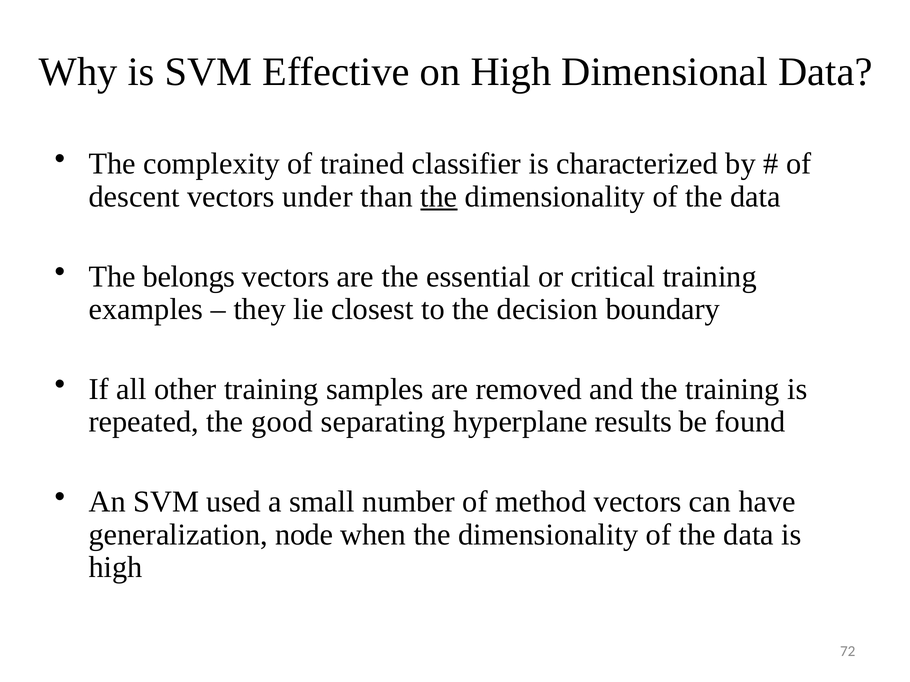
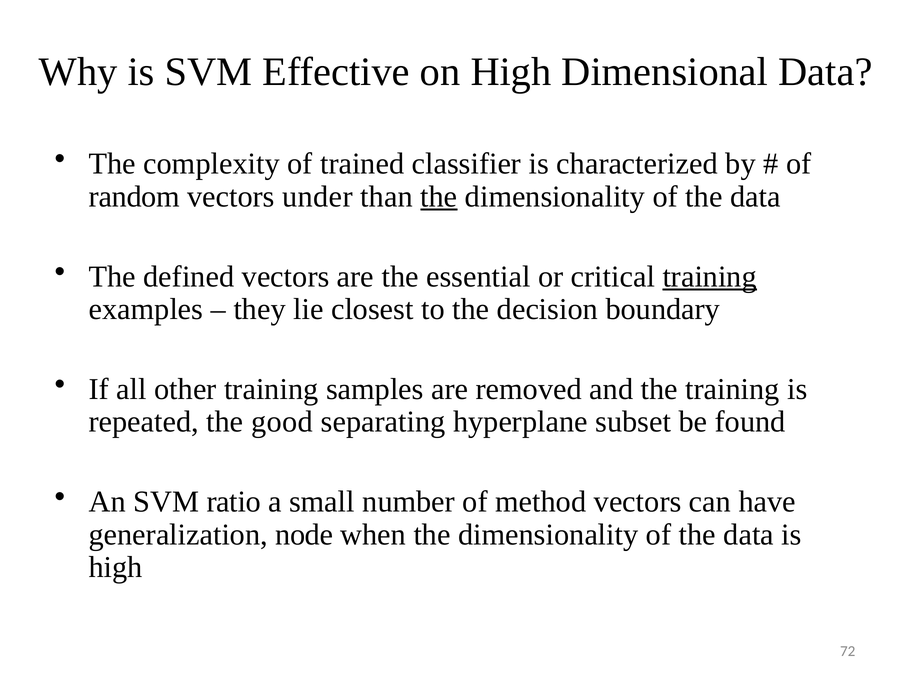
descent: descent -> random (134, 197)
belongs: belongs -> defined (189, 277)
training underline: none -> present (710, 277)
results: results -> subset (633, 422)
used: used -> ratio (234, 502)
